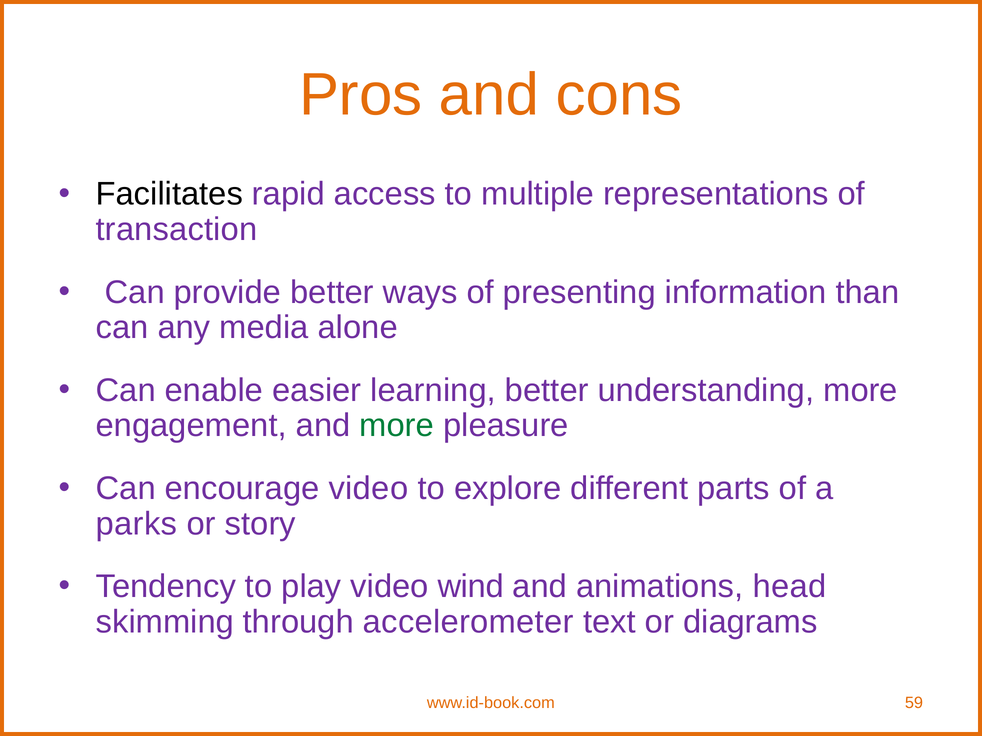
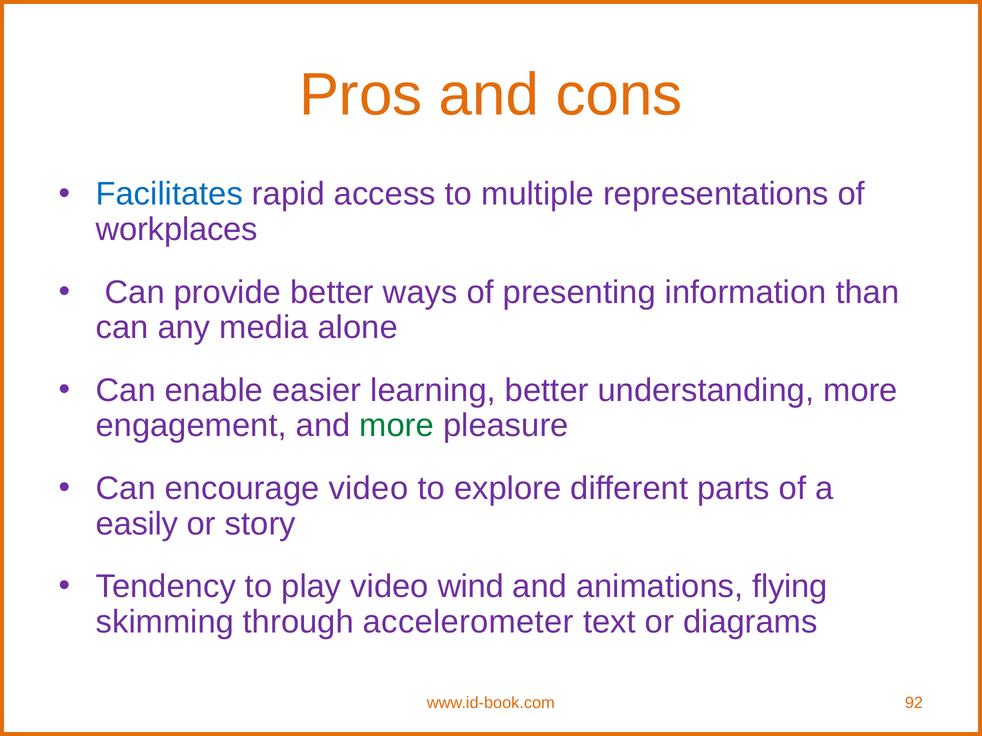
Facilitates colour: black -> blue (169, 194)
transaction: transaction -> workplaces (177, 230)
parks: parks -> easily (137, 524)
head: head -> flying (790, 587)
59: 59 -> 92 (914, 703)
